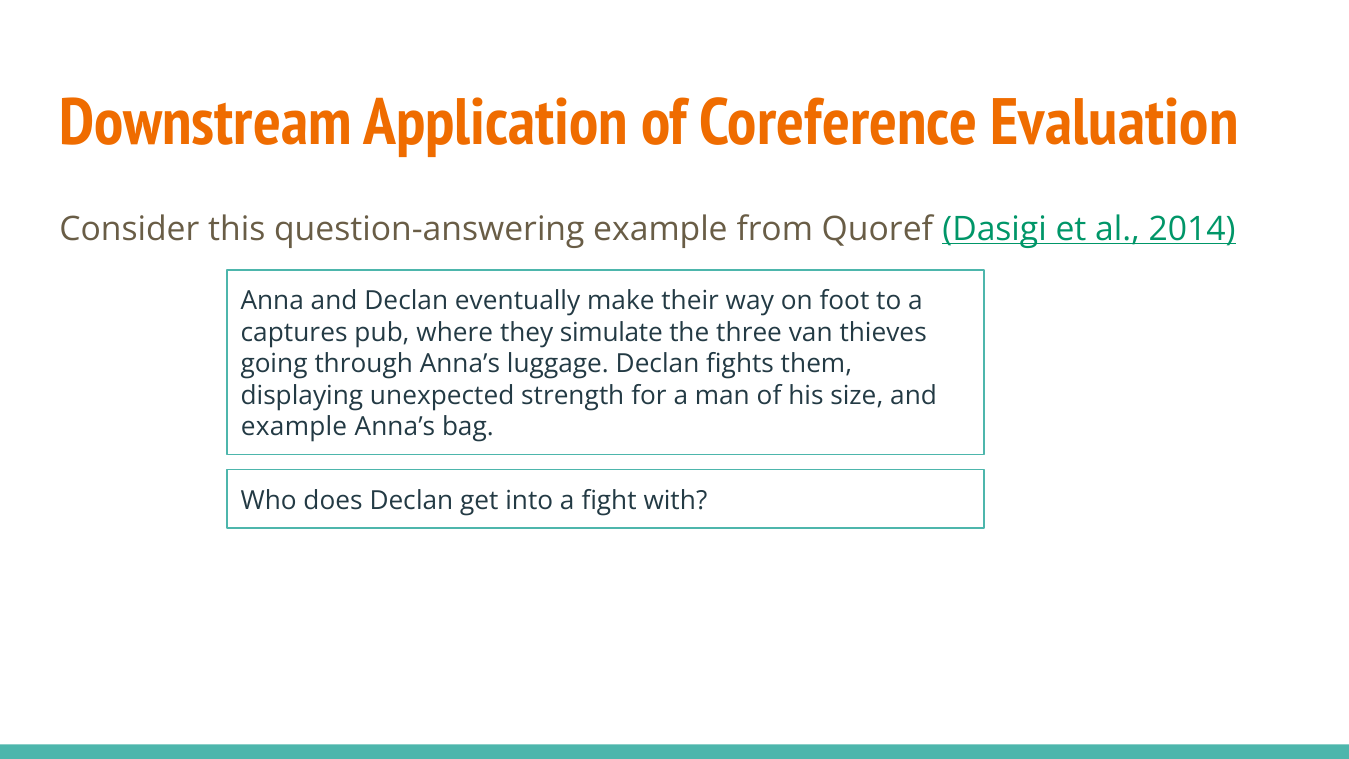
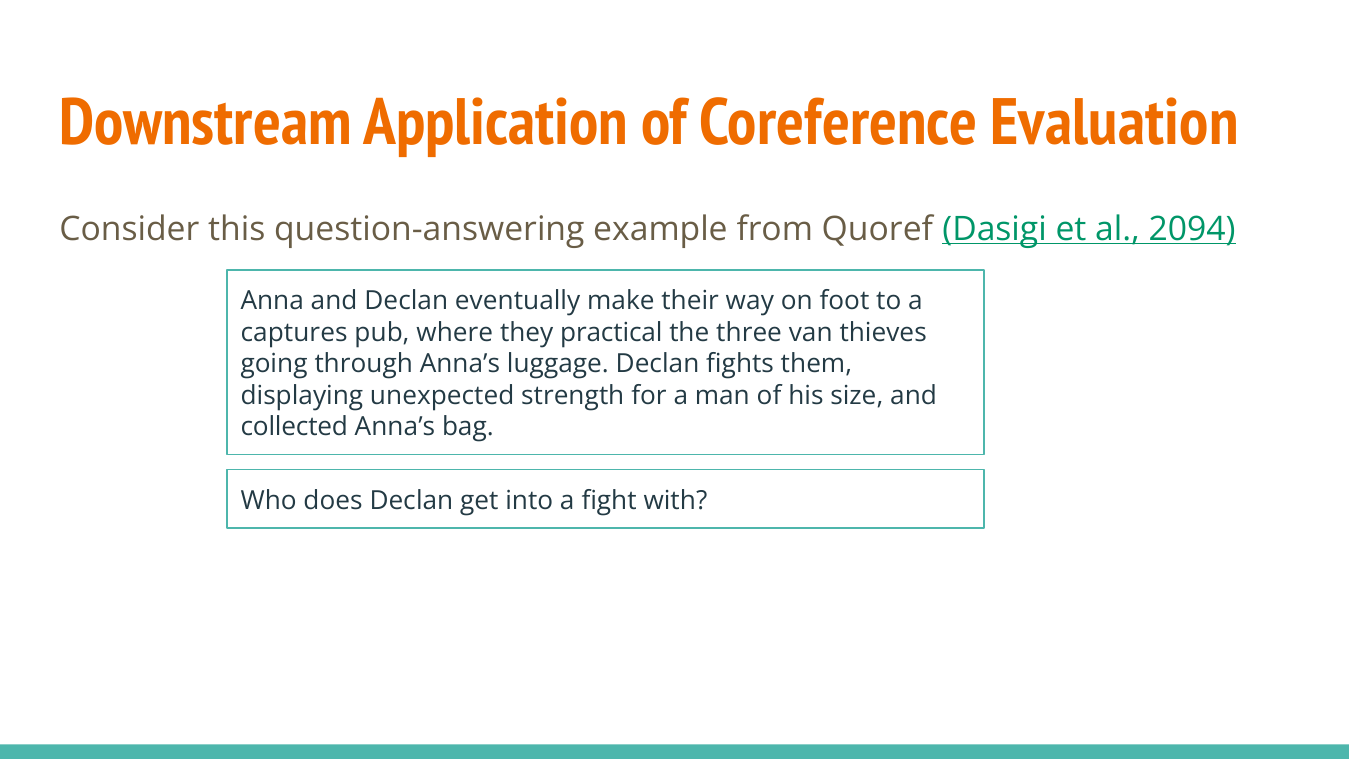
2014: 2014 -> 2094 (1192, 230)
simulate: simulate -> practical (611, 332)
example: example -> collected (294, 427)
